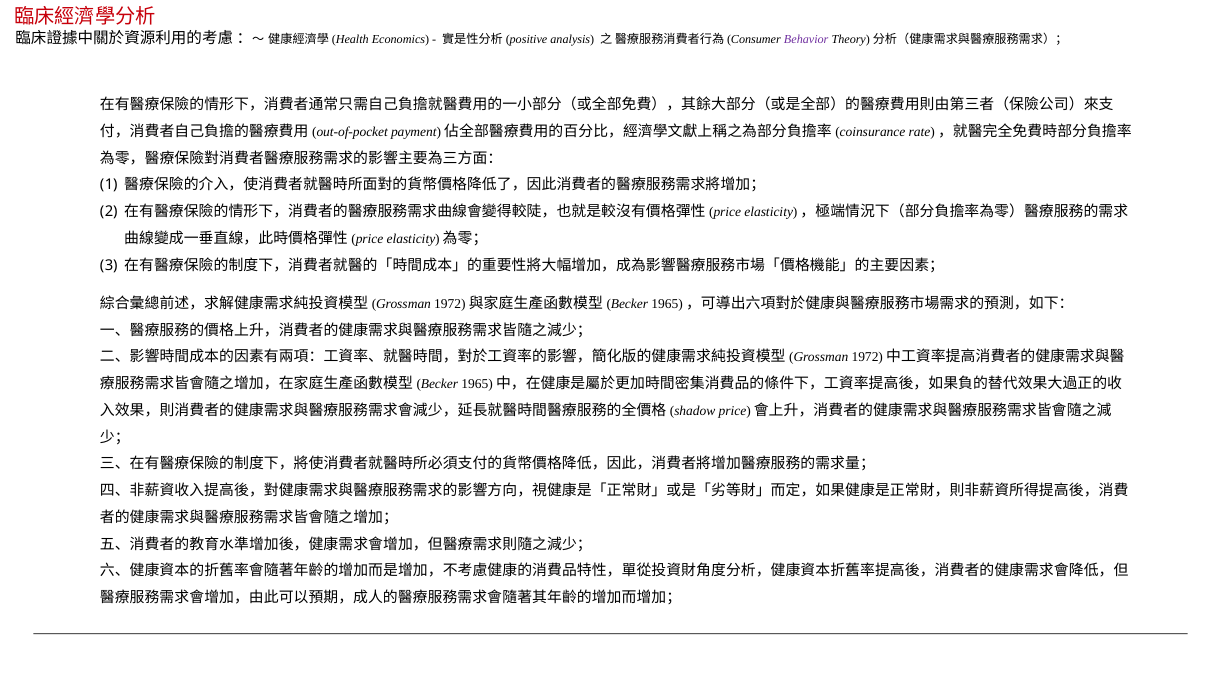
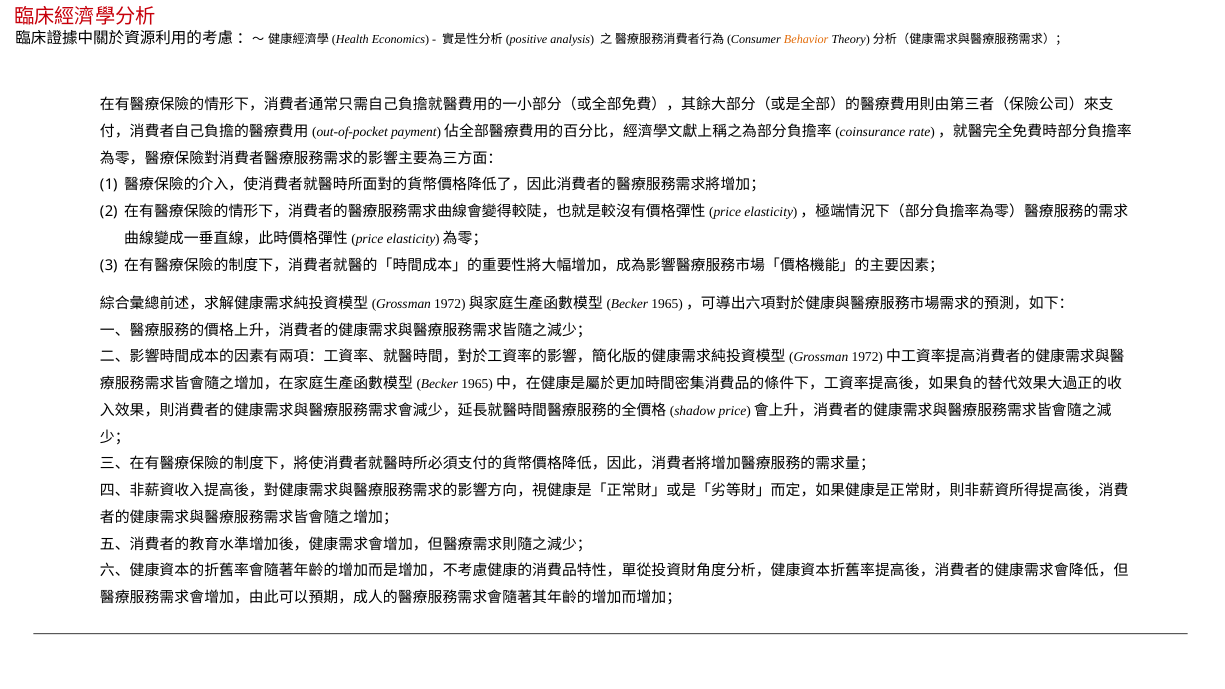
Behavior colour: purple -> orange (806, 40)
